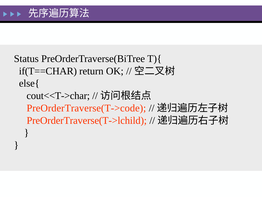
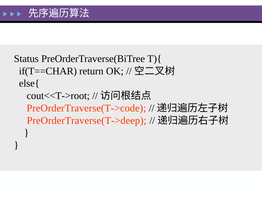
cout<<T->char: cout<<T->char -> cout<<T->root (58, 96)
PreOrderTraverse(T->lchild: PreOrderTraverse(T->lchild -> PreOrderTraverse(T->deep (87, 120)
